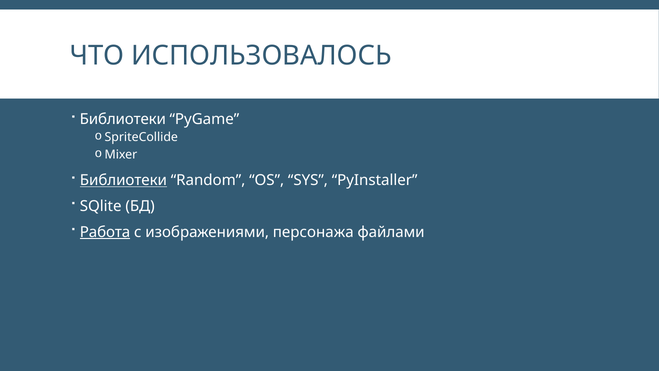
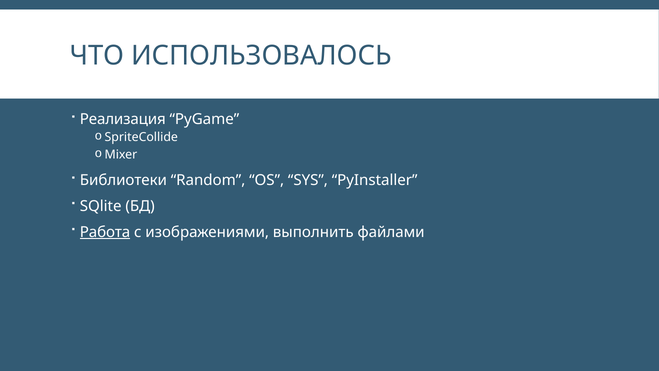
Библиотеки: Библиотеки -> Реализация (123, 119)
Библиотеки underline: present -> none (123, 180)
персонажа: персонажа -> выполнить (313, 232)
